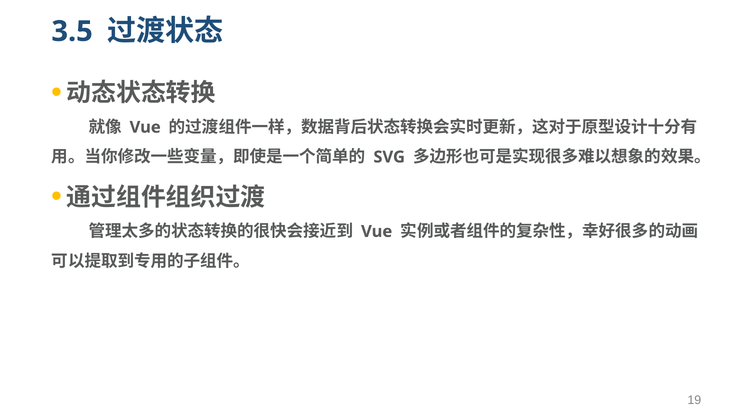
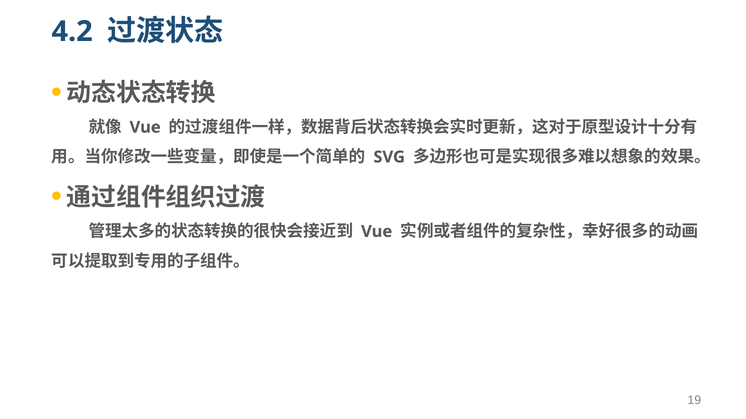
3.5: 3.5 -> 4.2 (72, 31)
